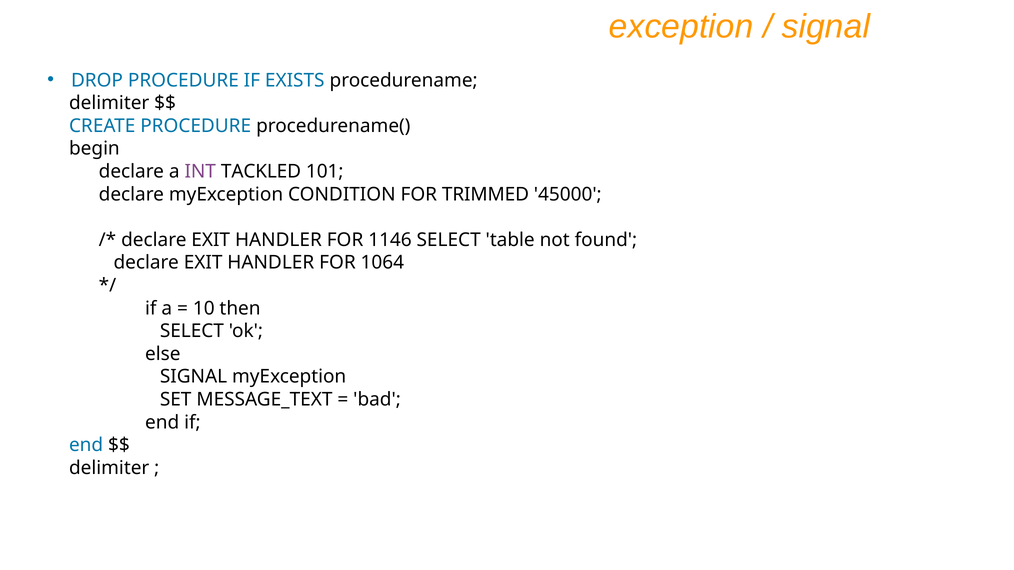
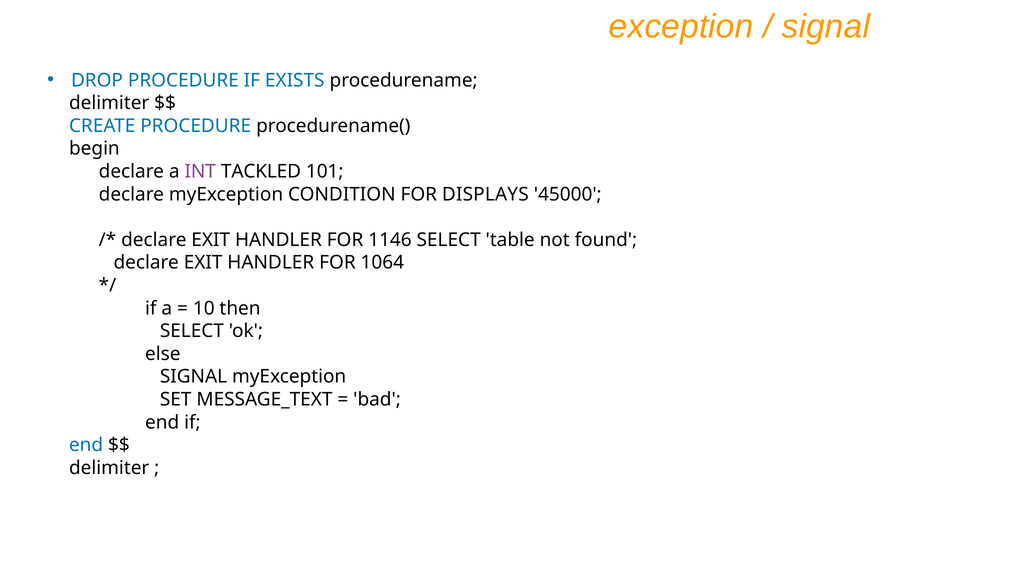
TRIMMED: TRIMMED -> DISPLAYS (485, 194)
